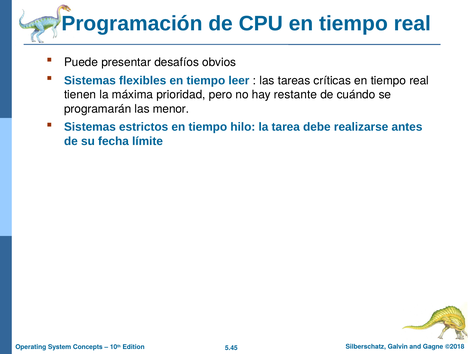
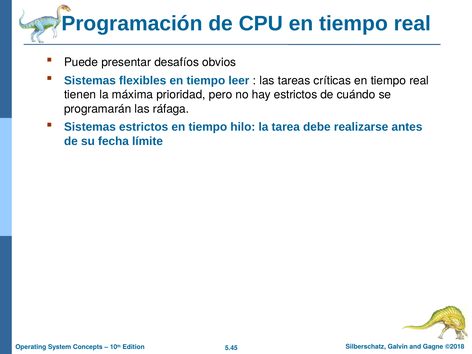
hay restante: restante -> estrictos (296, 95)
menor: menor -> ráfaga (171, 109)
